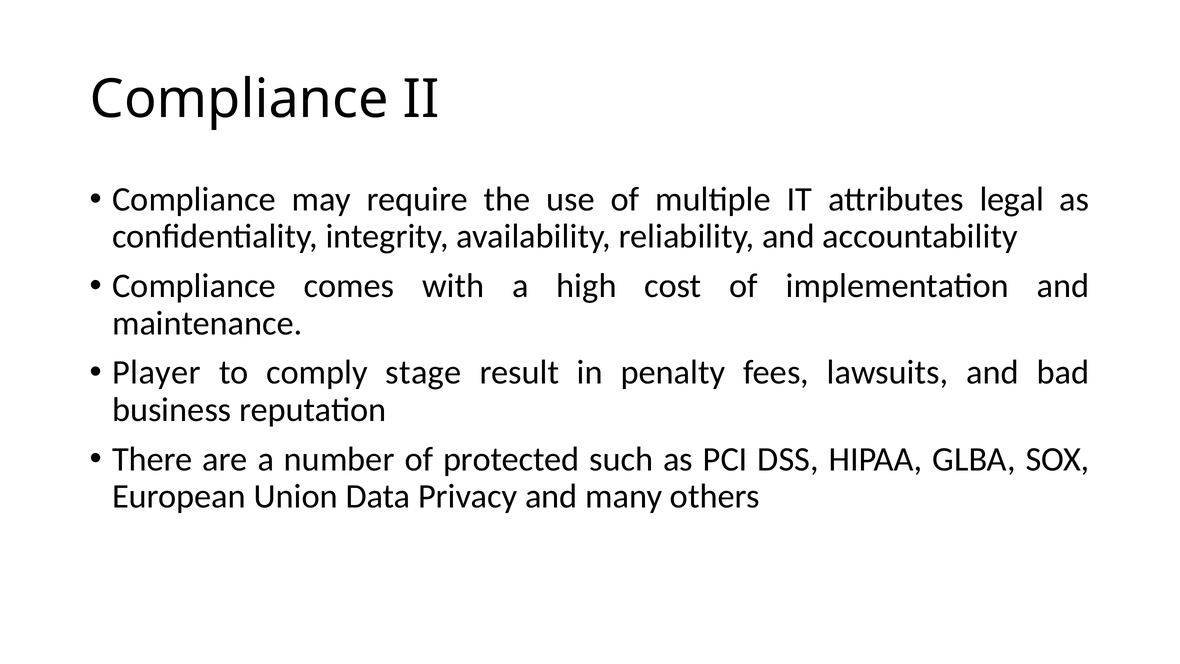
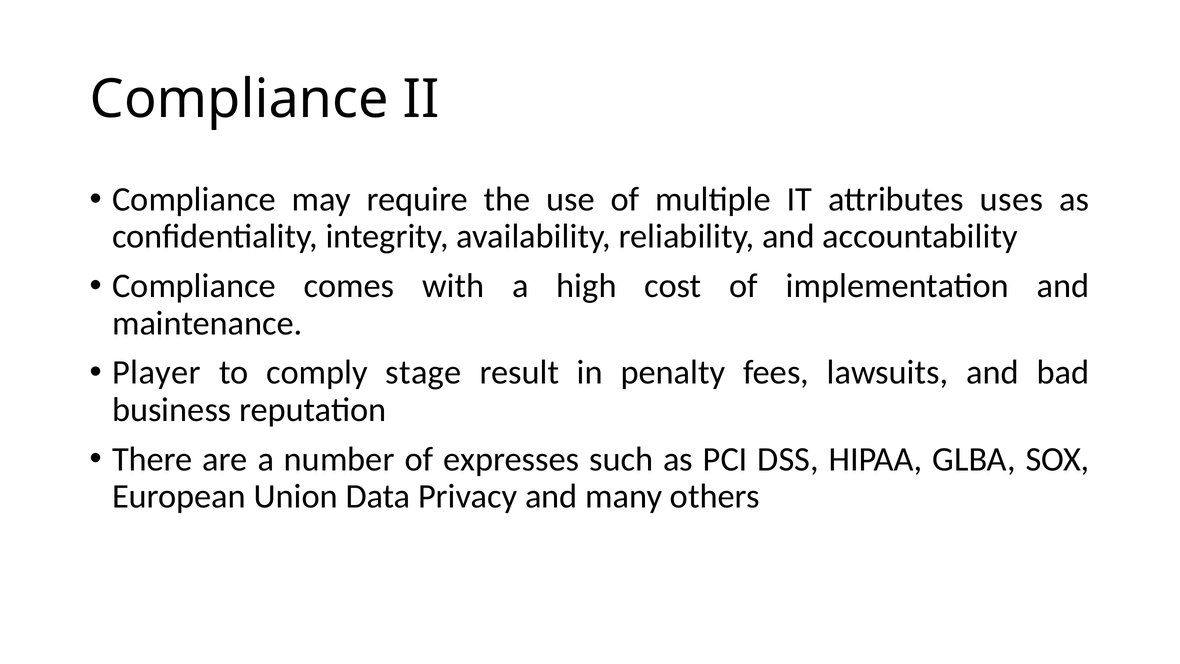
legal: legal -> uses (1011, 199)
protected: protected -> expresses (511, 459)
